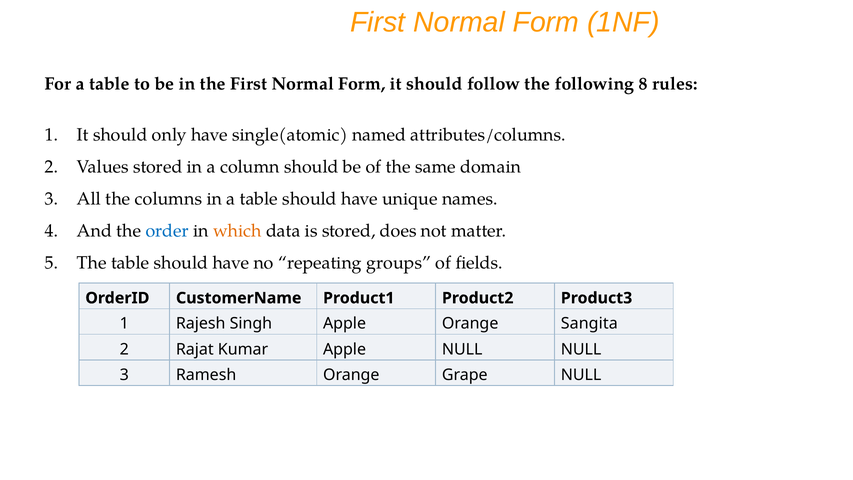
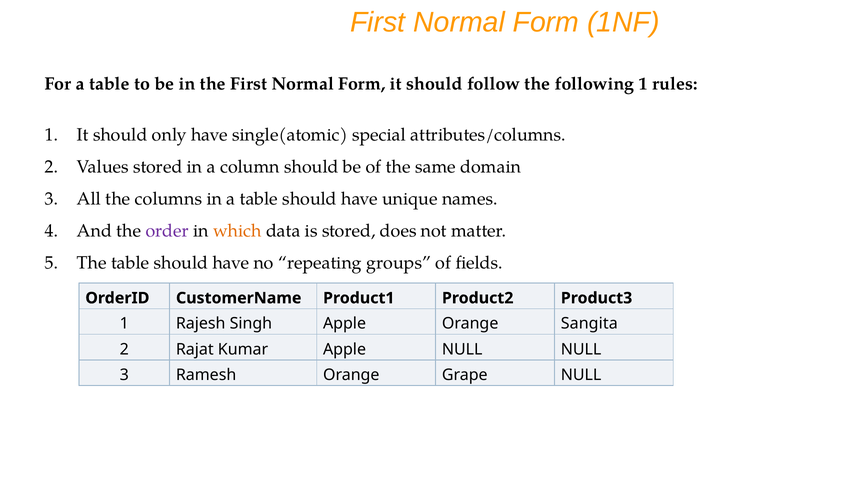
following 8: 8 -> 1 (643, 84)
named: named -> special (379, 135)
order colour: blue -> purple (167, 231)
